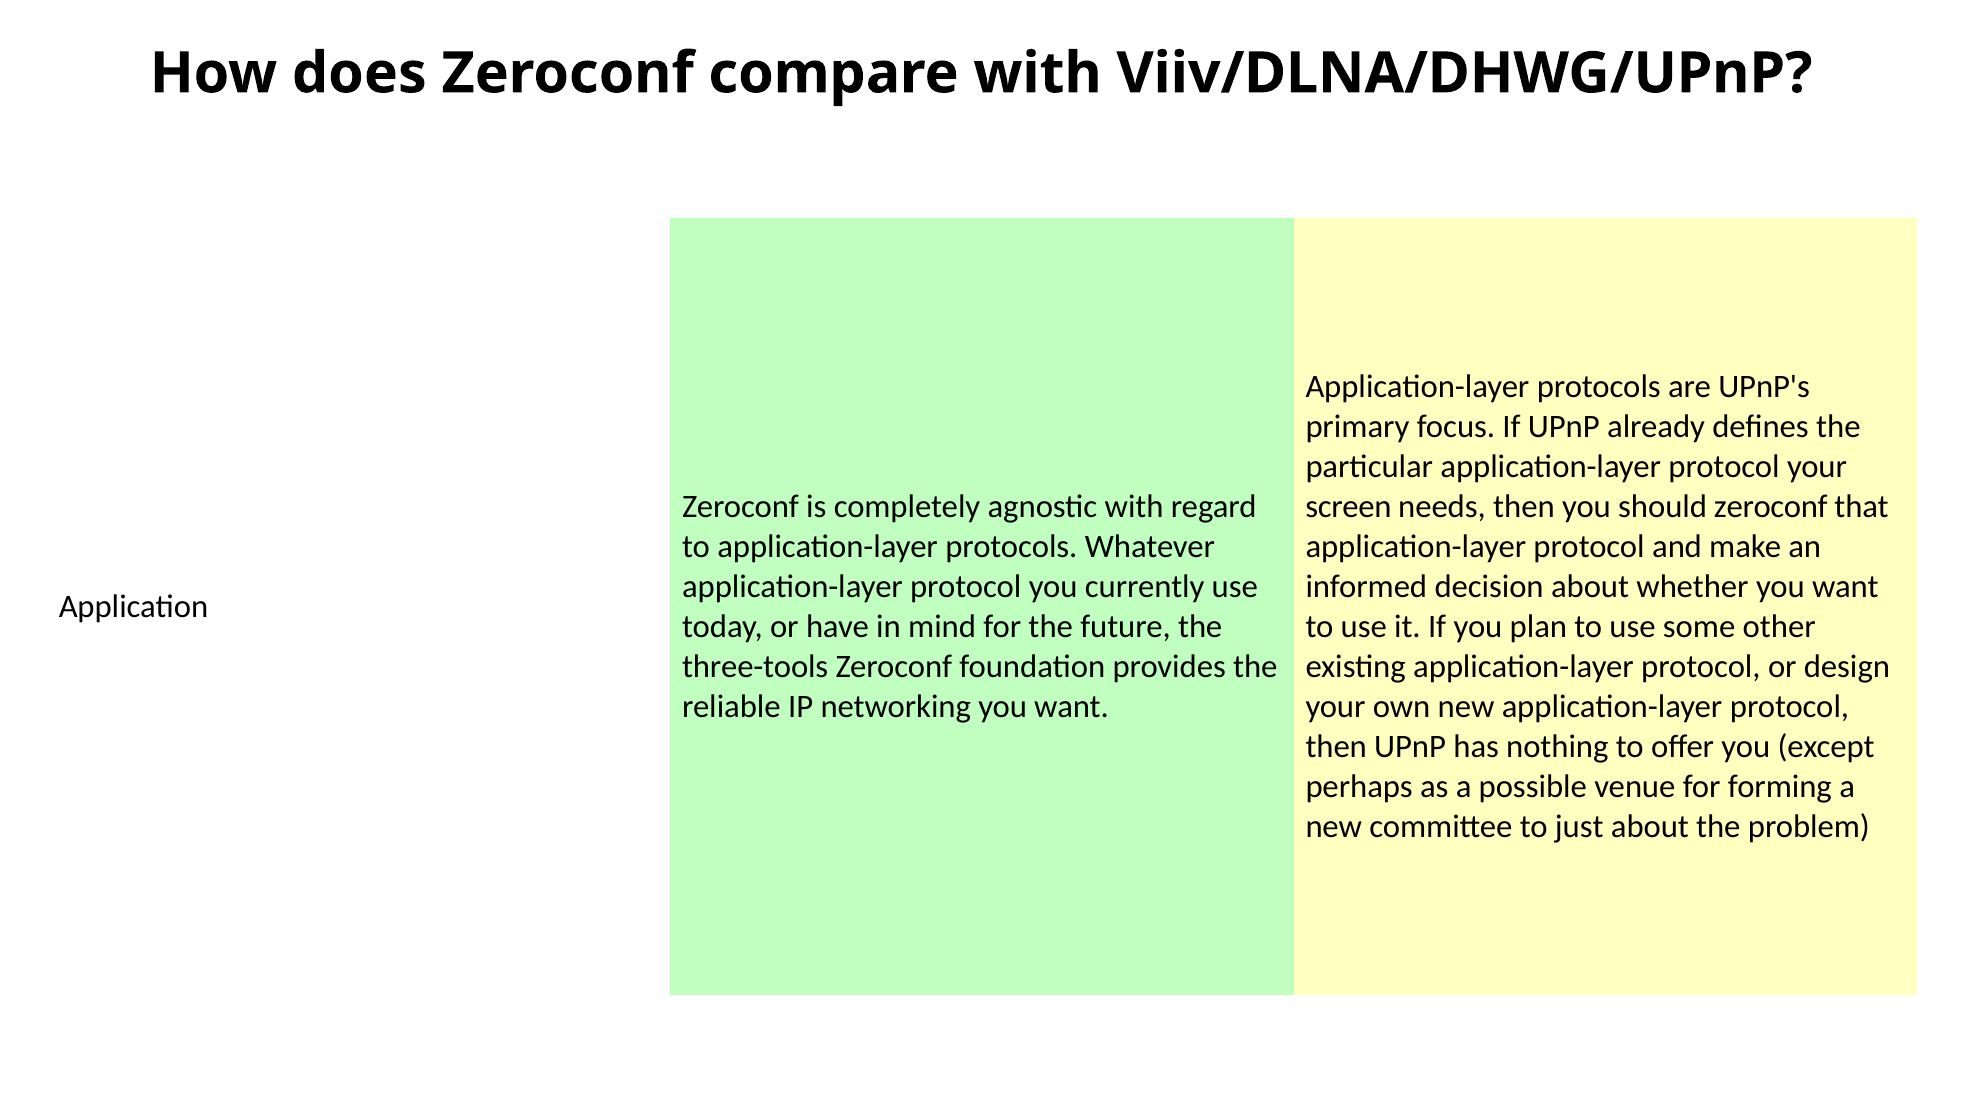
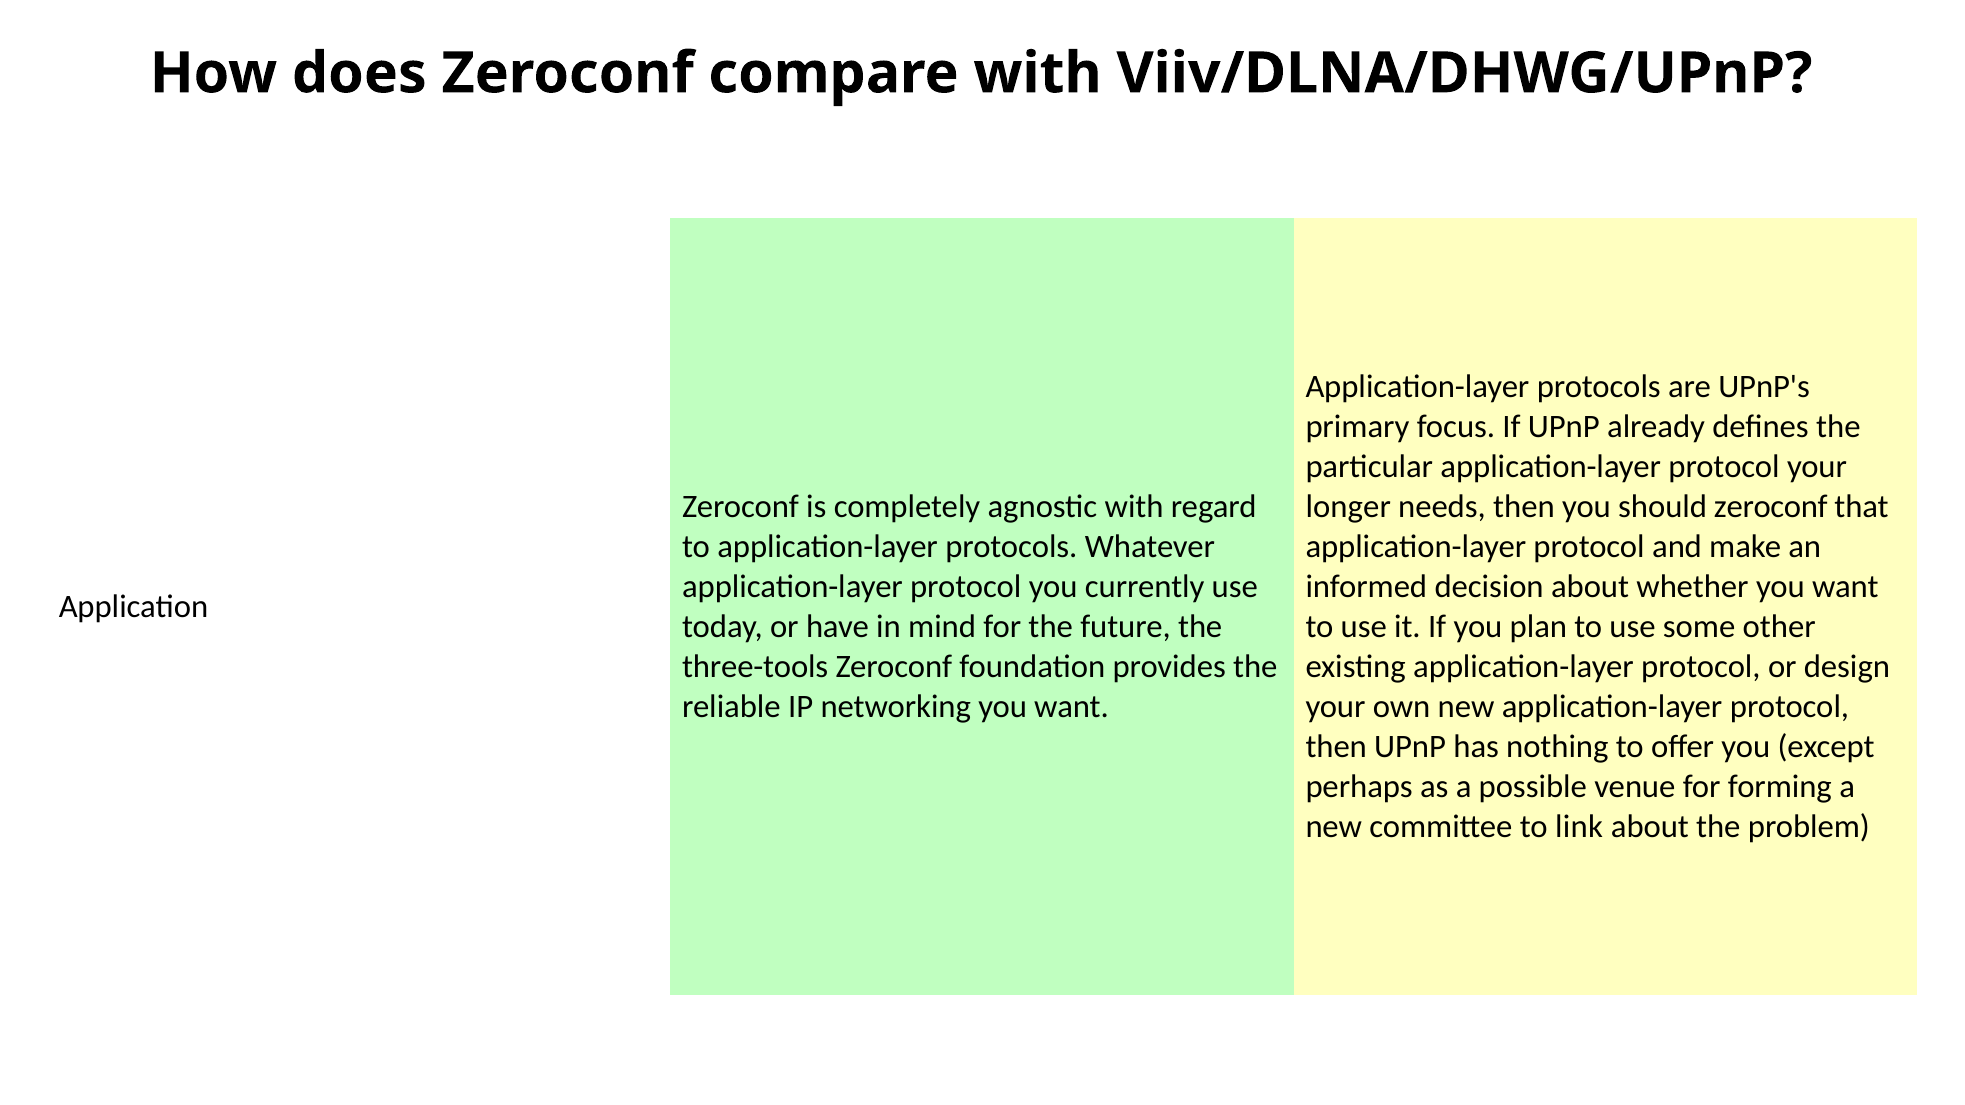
screen: screen -> longer (1348, 507)
just: just -> link (1579, 827)
